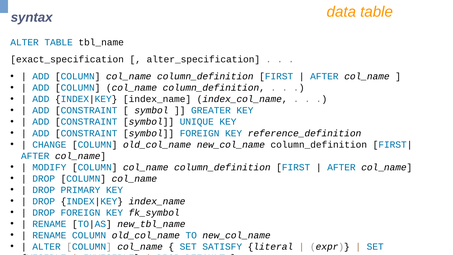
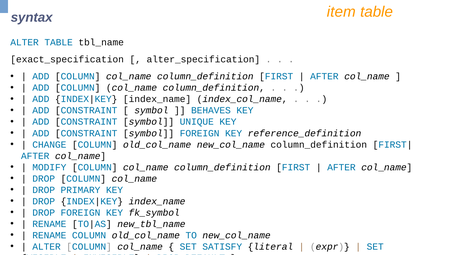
data: data -> item (341, 12)
GREATER: GREATER -> BEHAVES (211, 110)
